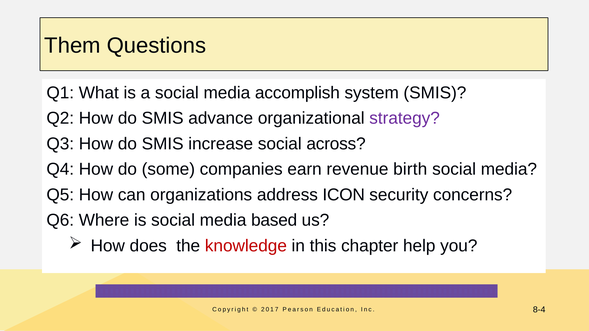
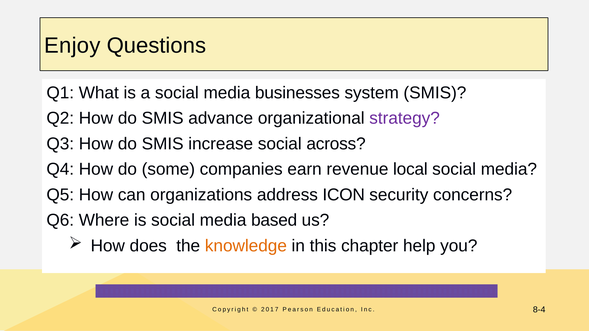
Them: Them -> Enjoy (72, 46)
accomplish: accomplish -> businesses (297, 93)
birth: birth -> local (410, 169)
knowledge colour: red -> orange (246, 246)
